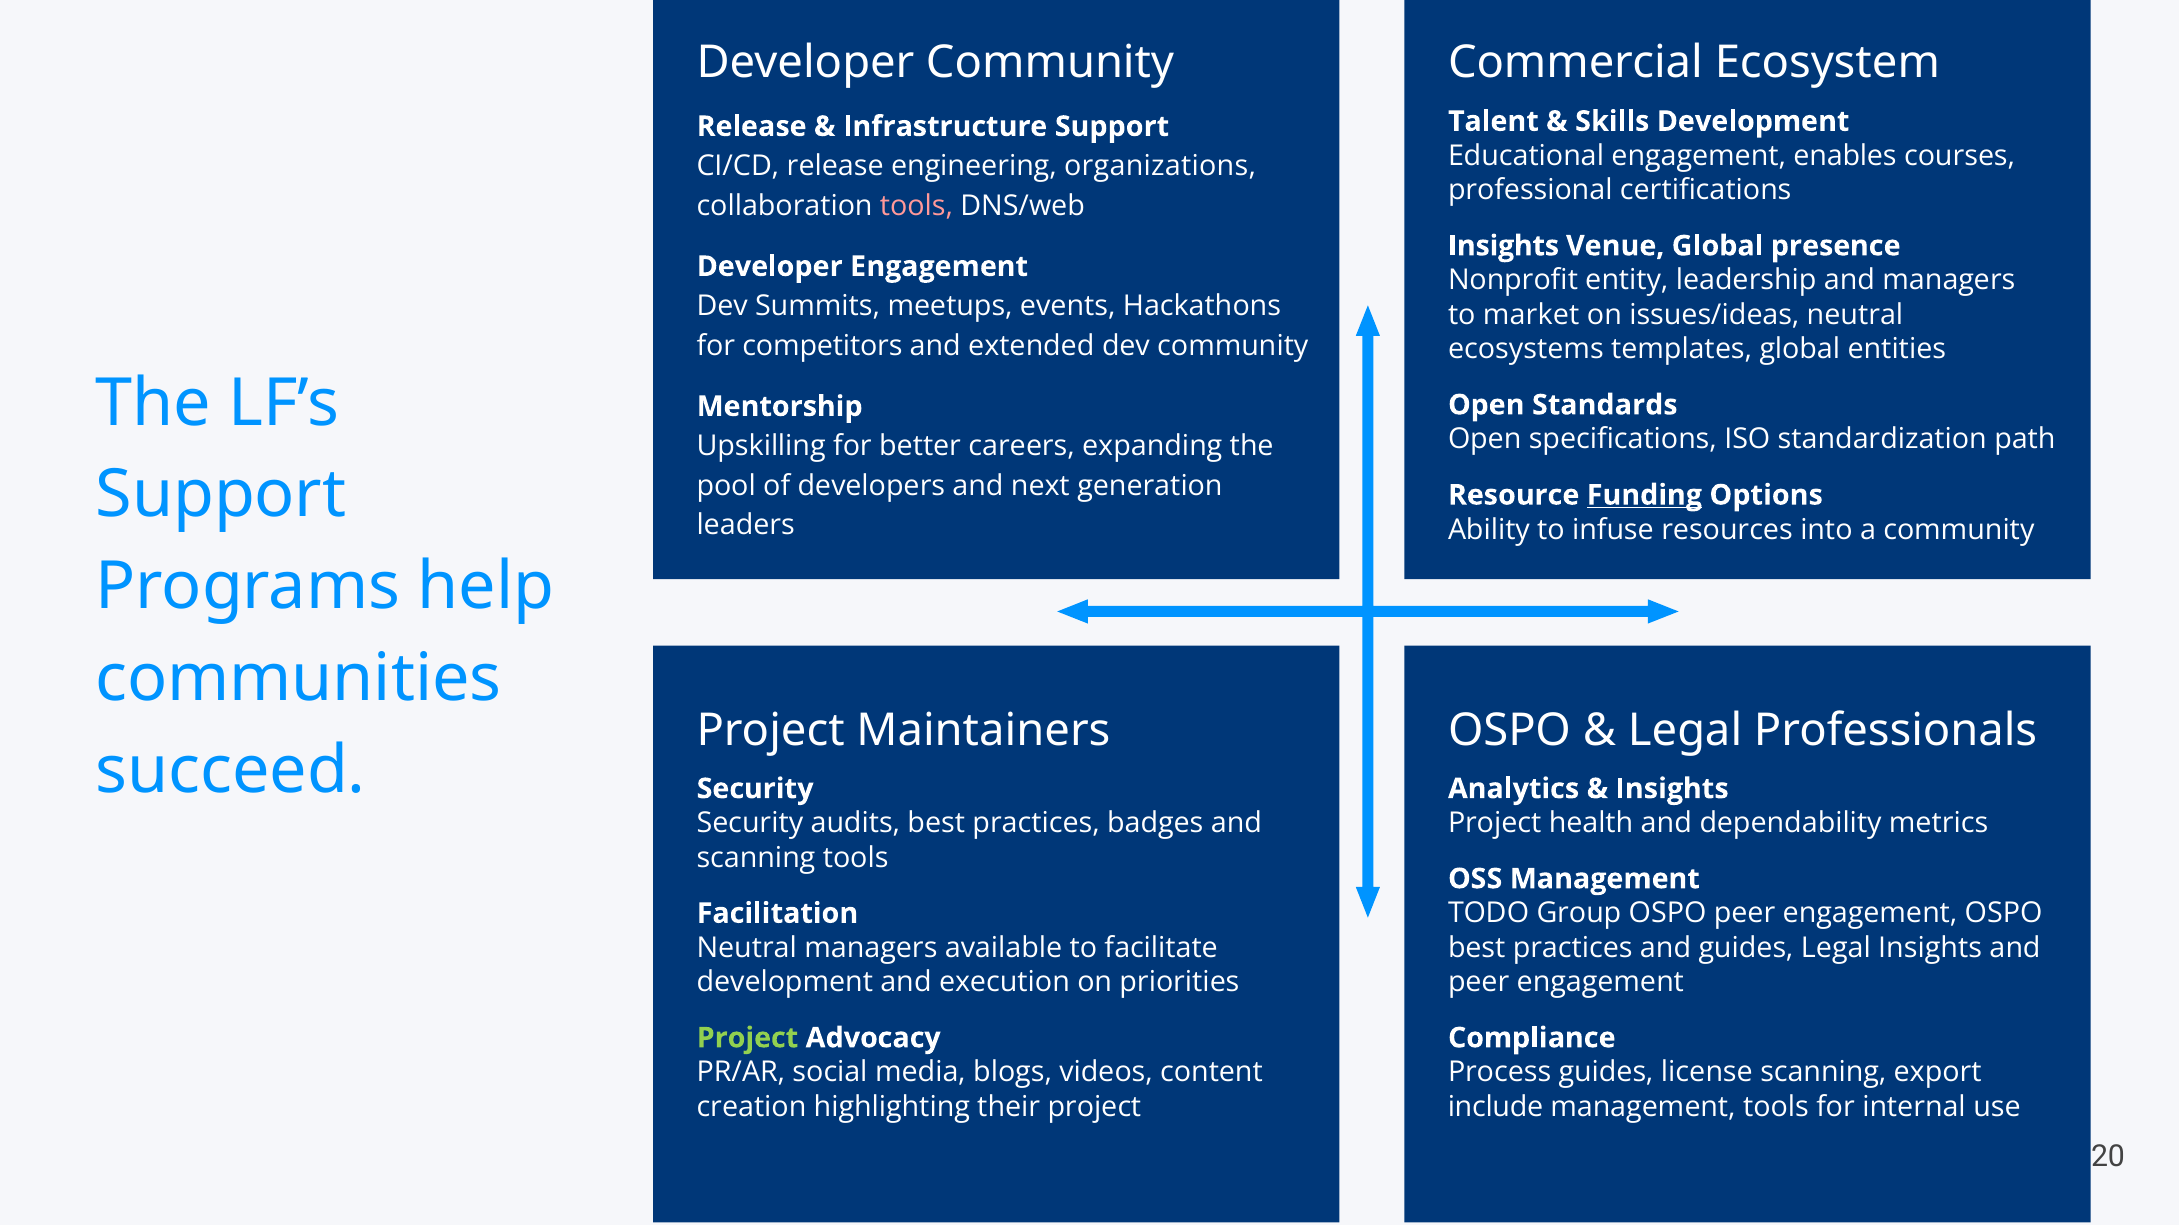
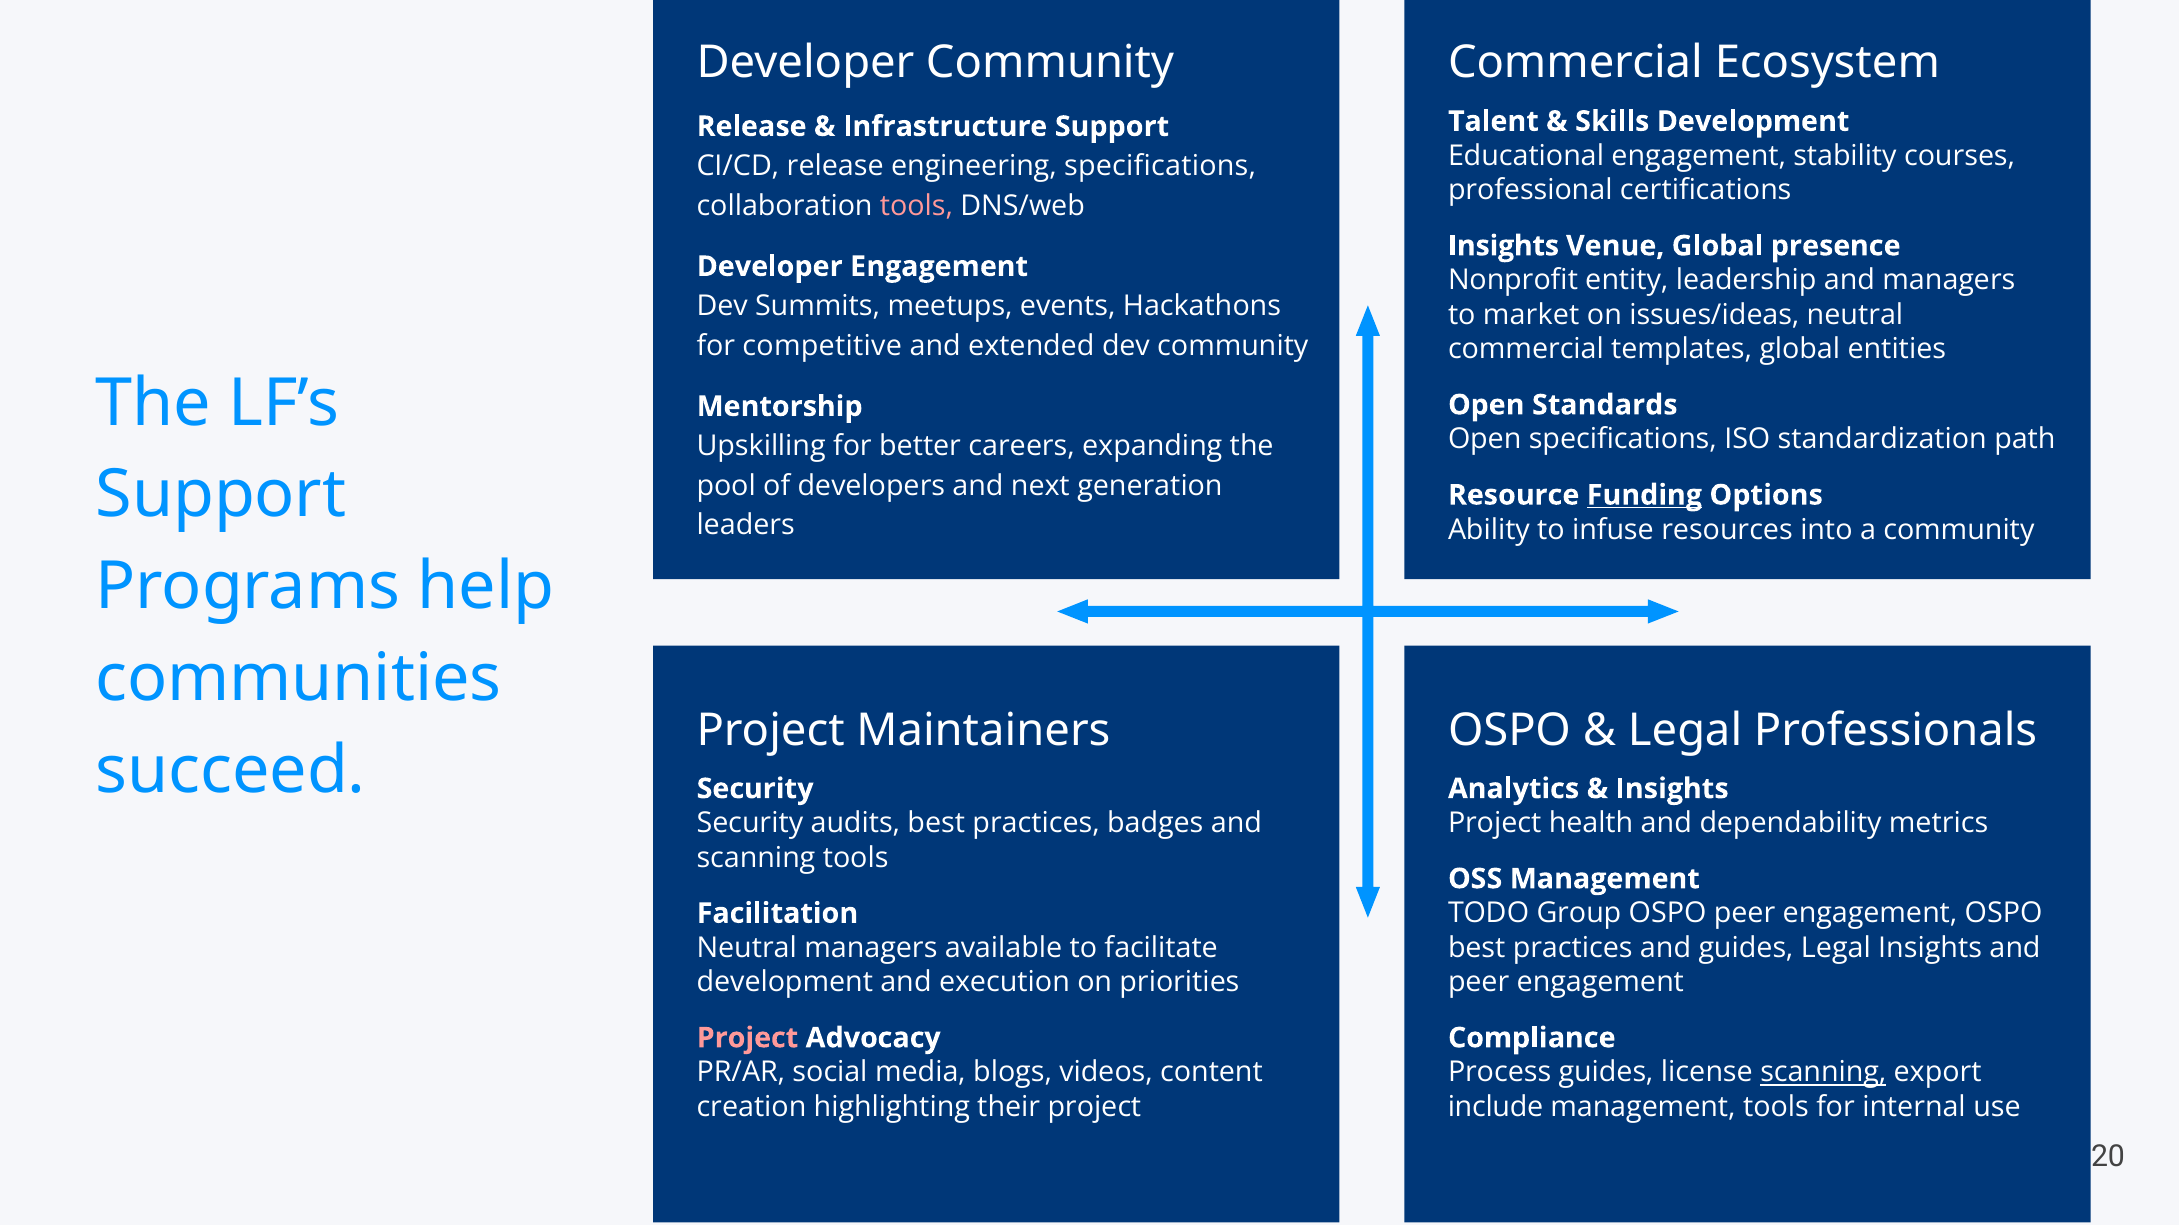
enables: enables -> stability (1845, 156)
engineering organizations: organizations -> specifications (1160, 166)
competitors: competitors -> competitive (822, 346)
ecosystems: ecosystems -> commercial (1526, 350)
Project colour: light green -> pink (747, 1038)
scanning underline: none -> present (1823, 1073)
